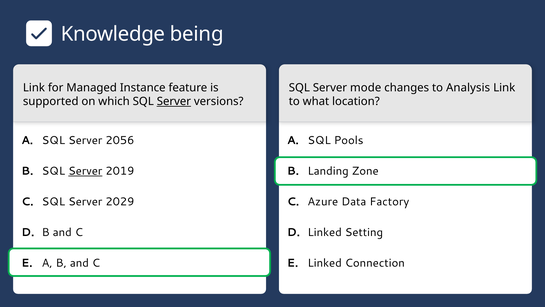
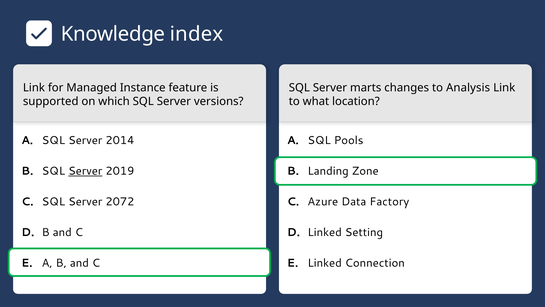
being: being -> index (197, 34)
mode: mode -> marts (366, 88)
Server underline: present -> none (174, 101)
2056: 2056 -> 2014 (120, 140)
2029: 2029 -> 2072 (120, 202)
